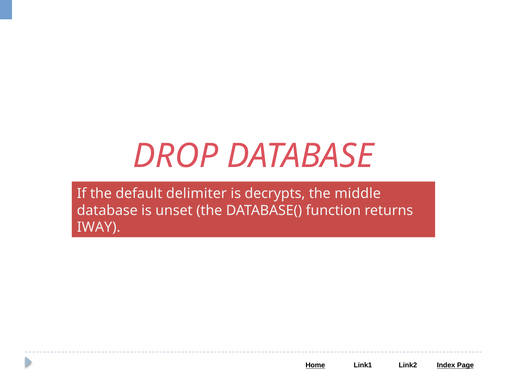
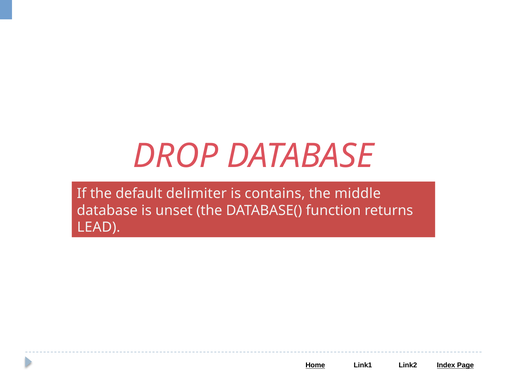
decrypts: decrypts -> contains (275, 194)
IWAY: IWAY -> LEAD (99, 227)
